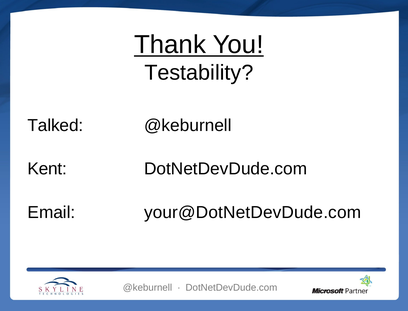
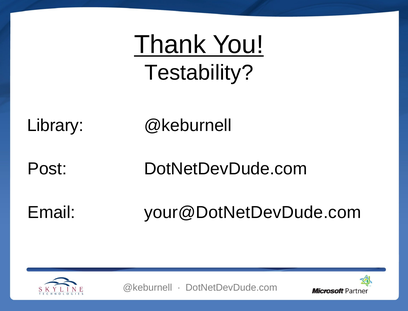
Talked: Talked -> Library (55, 125)
Kent: Kent -> Post (47, 169)
